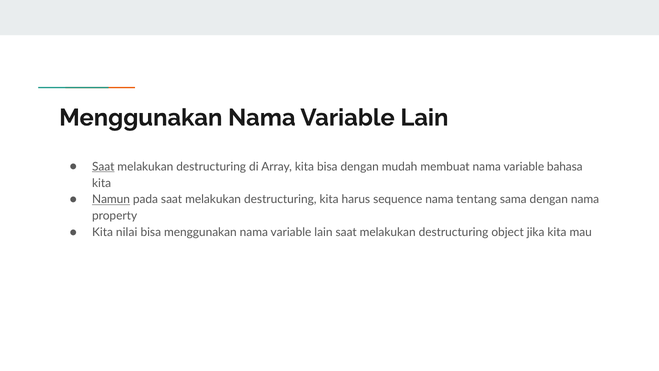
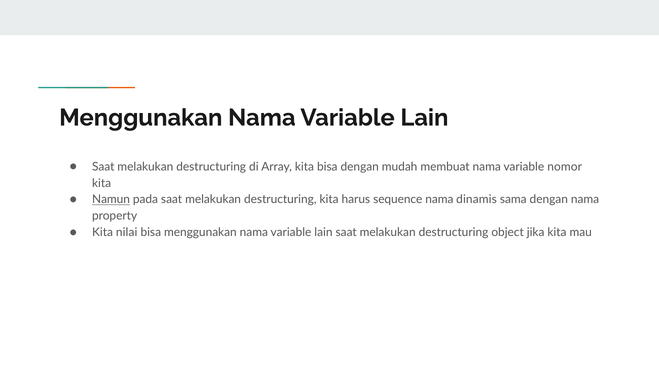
Saat underline: present -> none (103, 167)
bahasa: bahasa -> nomor (565, 167)
tentang: tentang -> dinamis (477, 199)
